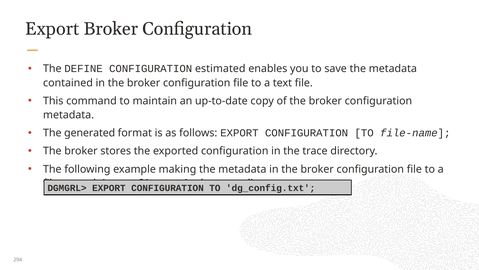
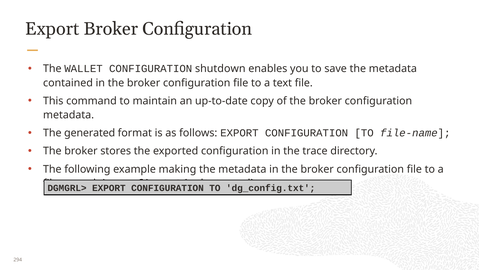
DEFINE: DEFINE -> WALLET (84, 69)
estimated: estimated -> shutdown (220, 69)
